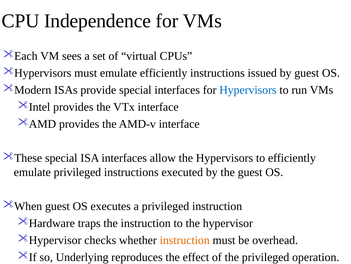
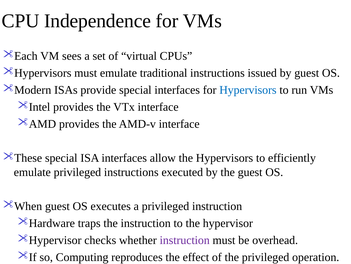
emulate efficiently: efficiently -> traditional (164, 73)
instruction colour: orange -> purple (185, 240)
Underlying: Underlying -> Computing (82, 256)
